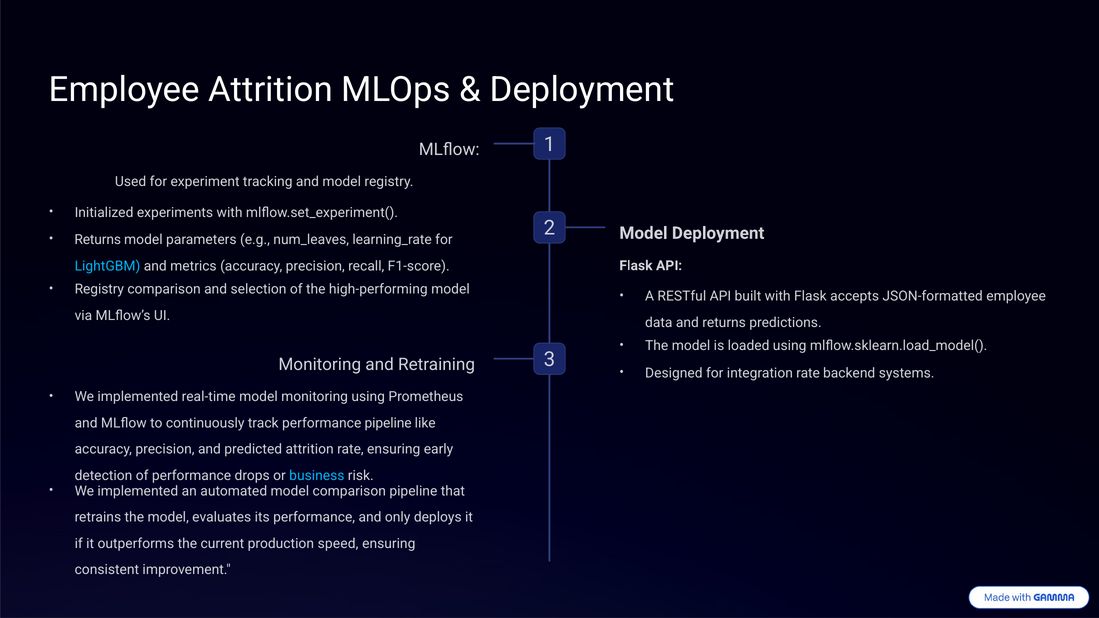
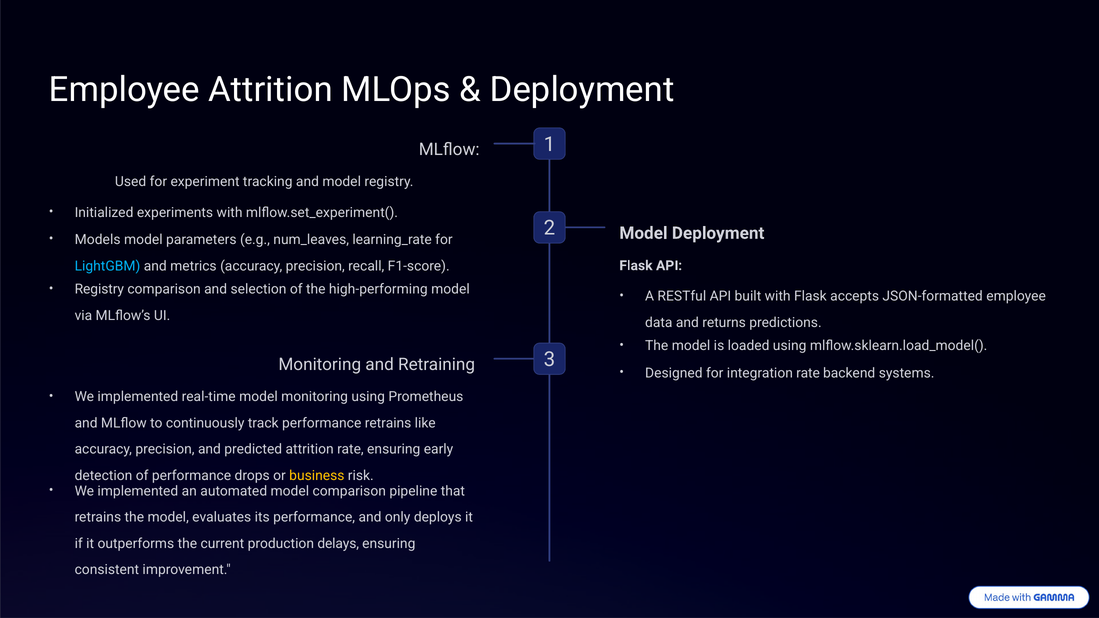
Returns: Returns -> Models (98, 240)
performance pipeline: pipeline -> retrains (388, 423)
business colour: light blue -> yellow (317, 476)
speed: speed -> delays (338, 544)
